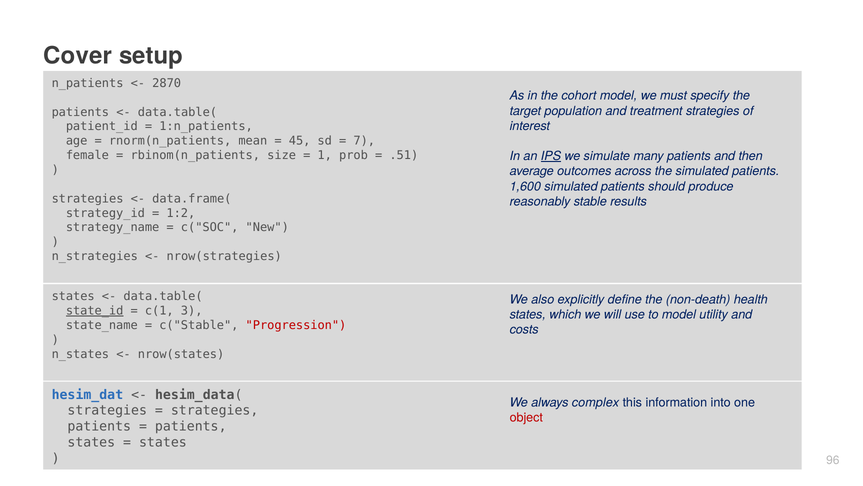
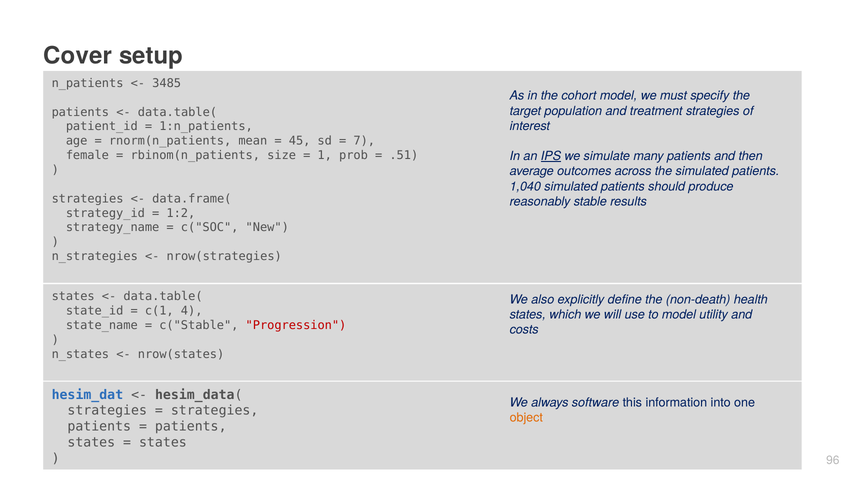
2870: 2870 -> 3485 (167, 83)
1,600: 1,600 -> 1,040 (525, 186)
state_id underline: present -> none (95, 311)
3: 3 -> 4 (192, 311)
complex: complex -> software (596, 402)
object colour: red -> orange (526, 417)
